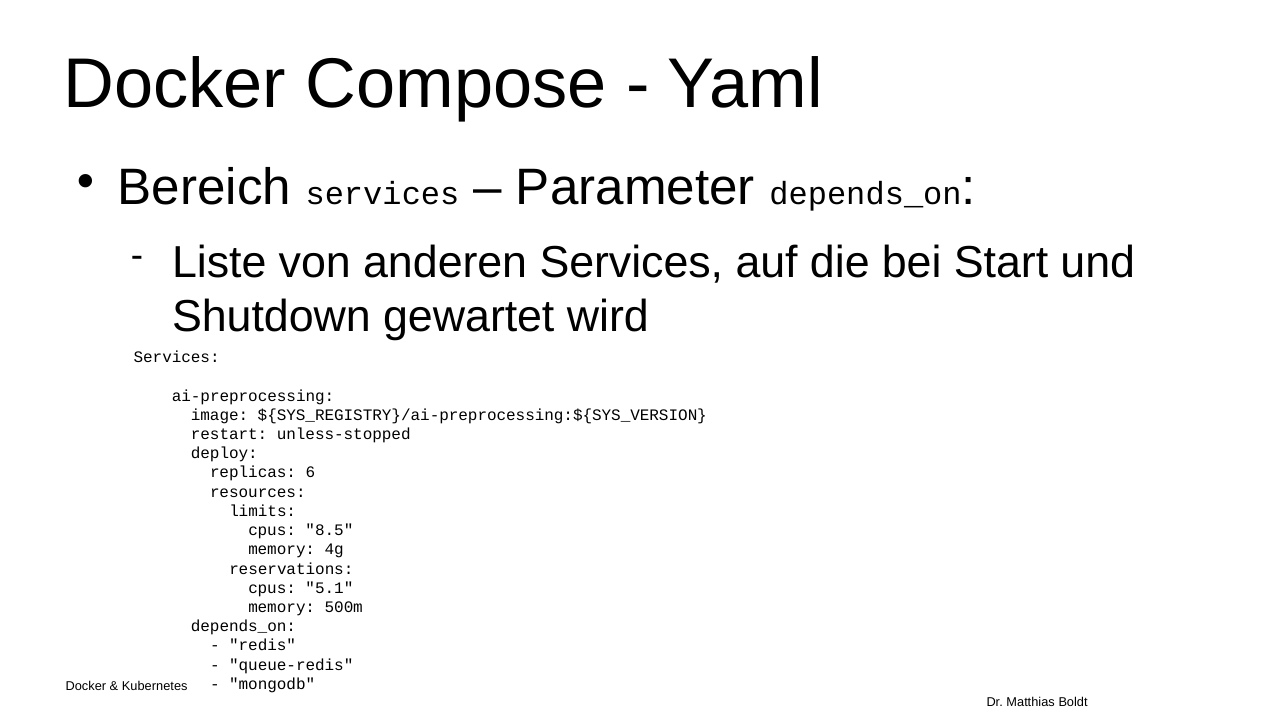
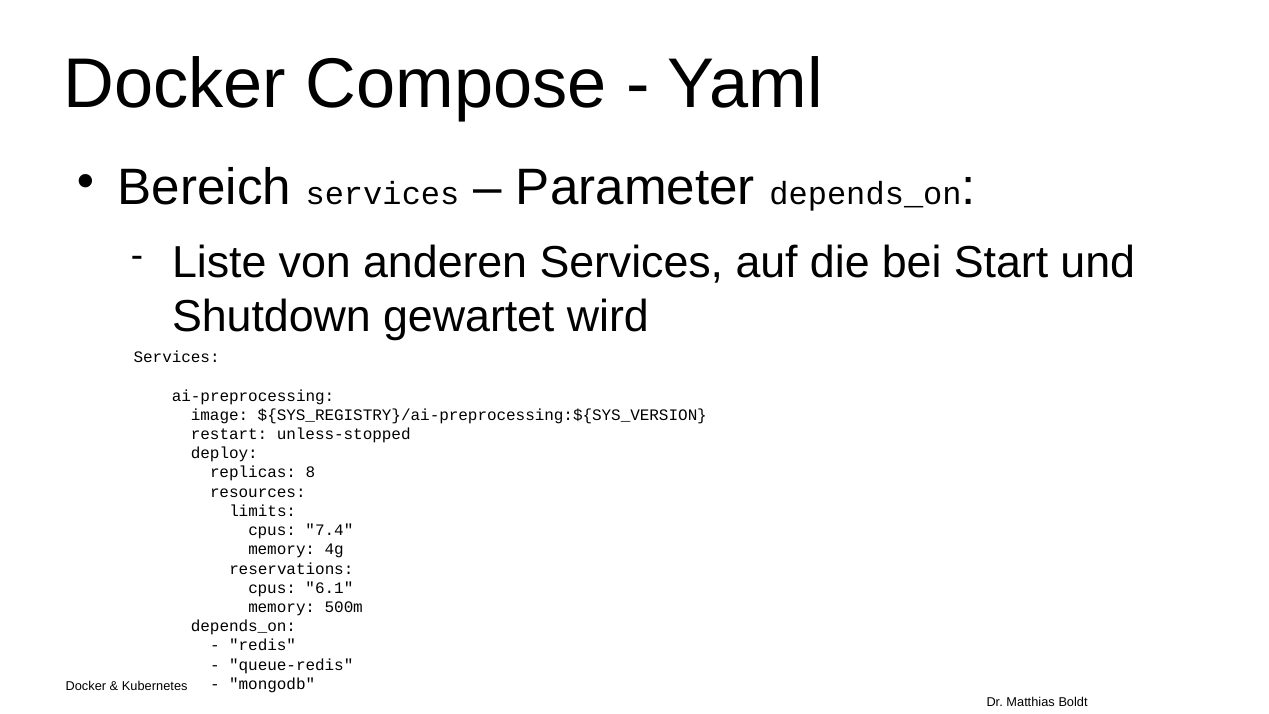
6: 6 -> 8 (310, 473)
8.5: 8.5 -> 7.4 (329, 530)
5.1: 5.1 -> 6.1 (329, 588)
